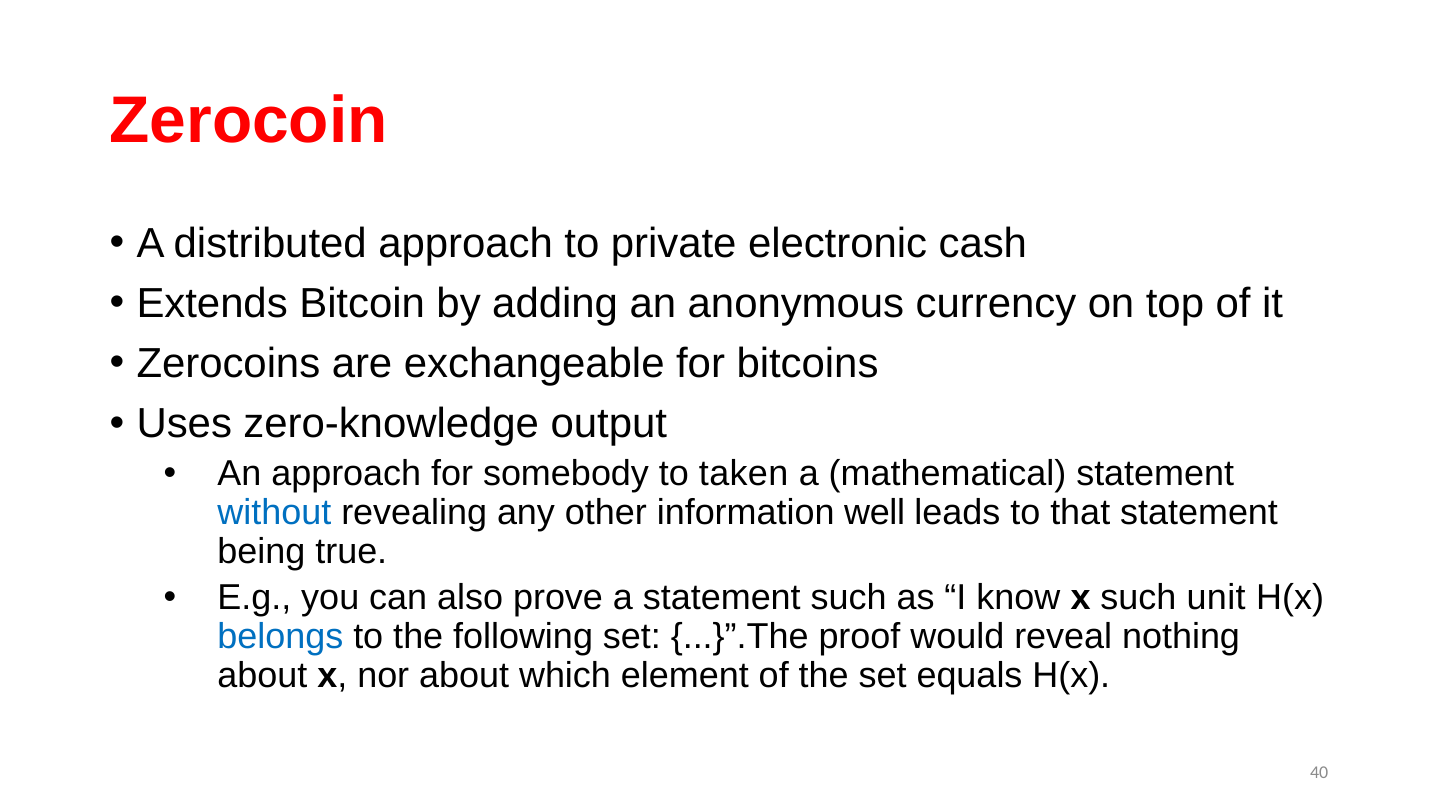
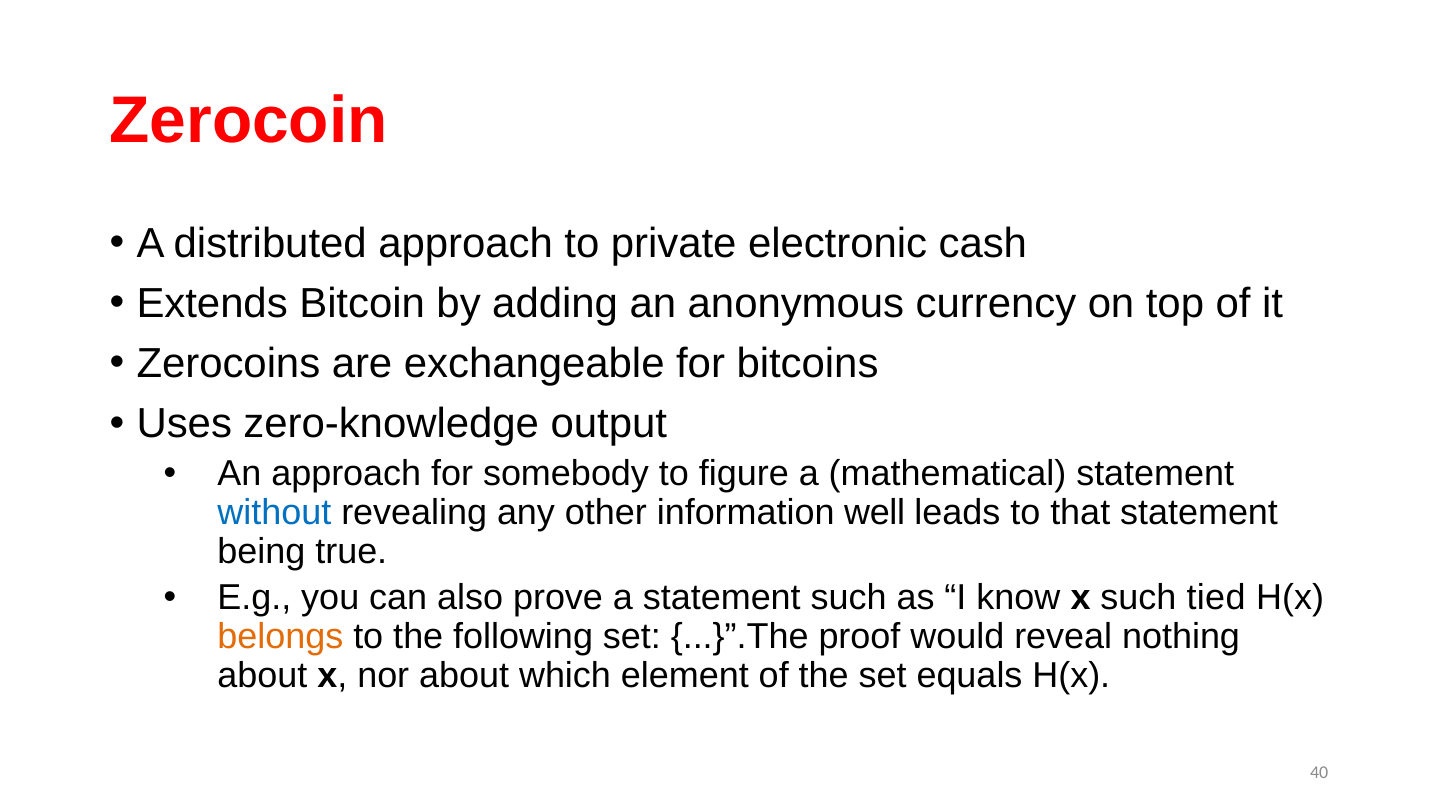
taken: taken -> figure (744, 474)
unit: unit -> tied (1216, 597)
belongs colour: blue -> orange (280, 636)
